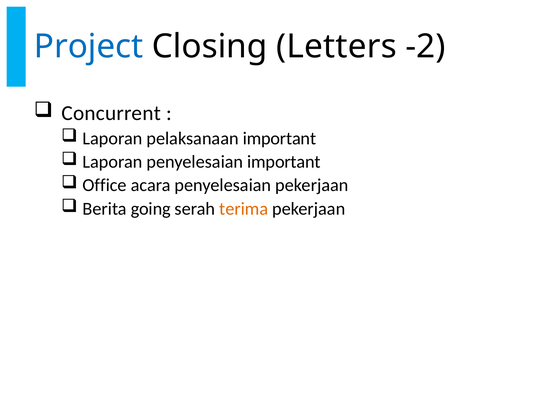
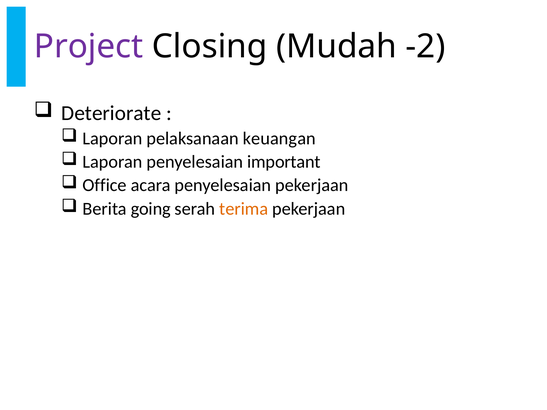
Project colour: blue -> purple (89, 46)
Letters: Letters -> Mudah (337, 46)
Concurrent: Concurrent -> Deteriorate (111, 113)
pelaksanaan important: important -> keuangan (279, 138)
